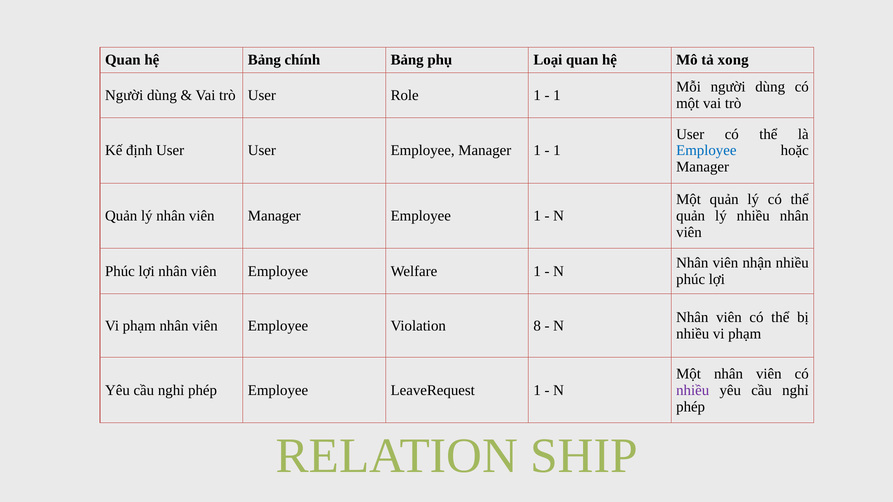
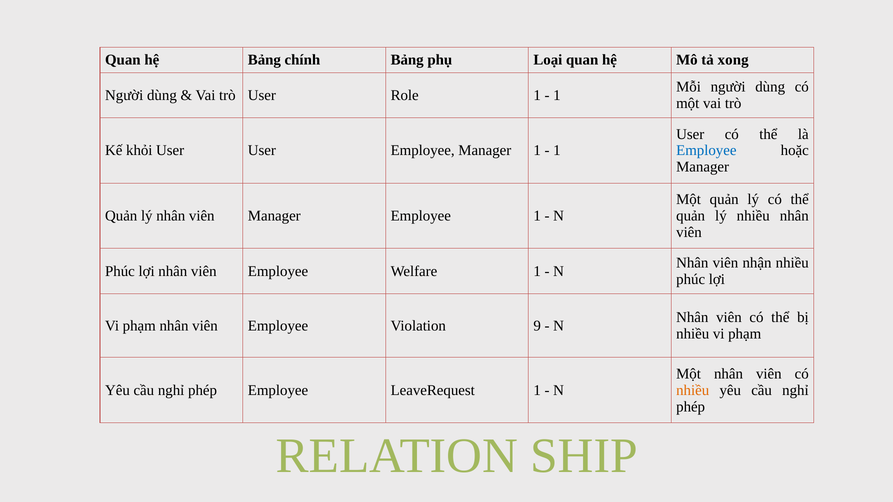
định: định -> khỏi (139, 151)
8: 8 -> 9 (537, 326)
nhiều colour: purple -> orange (693, 390)
